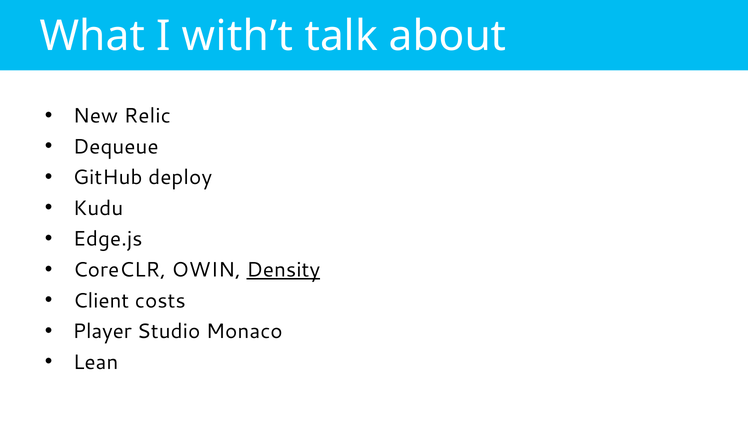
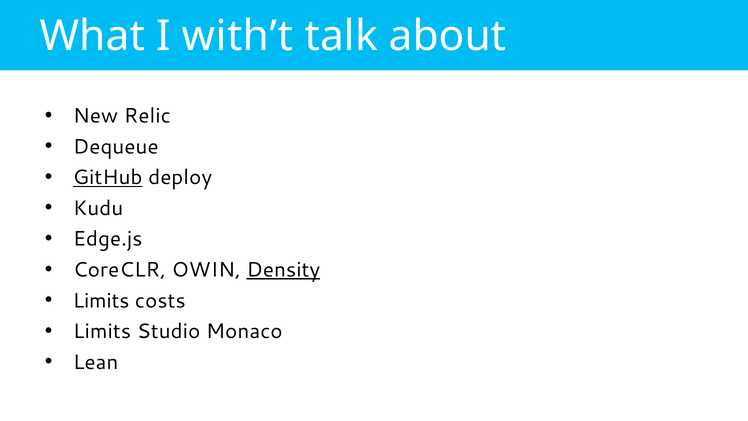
GitHub underline: none -> present (108, 177)
Client: Client -> Limits (101, 300)
Player: Player -> Limits (102, 331)
